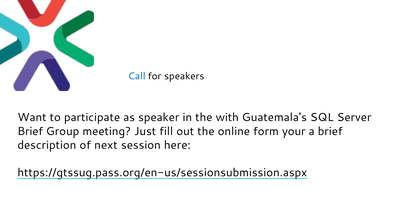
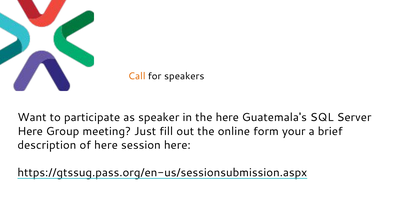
Call colour: blue -> orange (137, 76)
the with: with -> here (227, 117)
Brief: Brief -> Here (30, 131)
of next: next -> here (106, 145)
